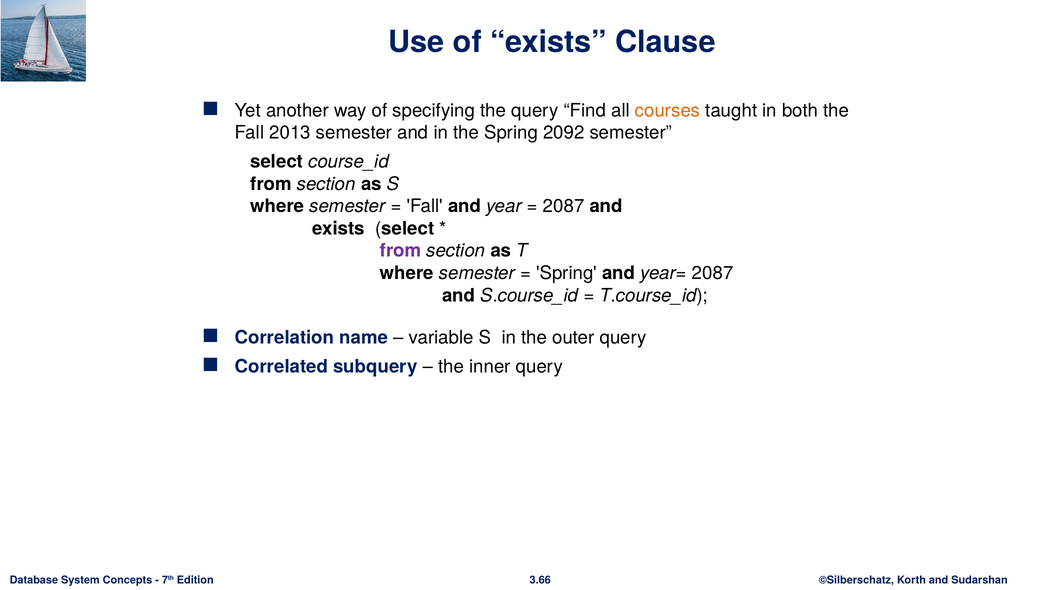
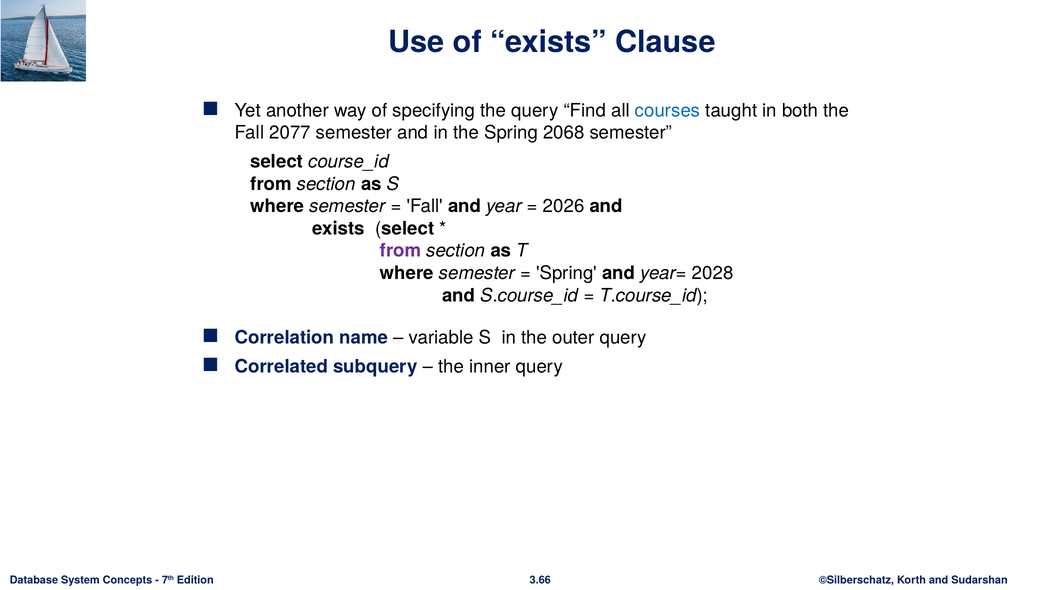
courses colour: orange -> blue (668, 111)
2013: 2013 -> 2077 (290, 133)
2092: 2092 -> 2068 (564, 133)
2087: 2087 -> 2026 (564, 206)
year= 2087: 2087 -> 2028 (713, 273)
